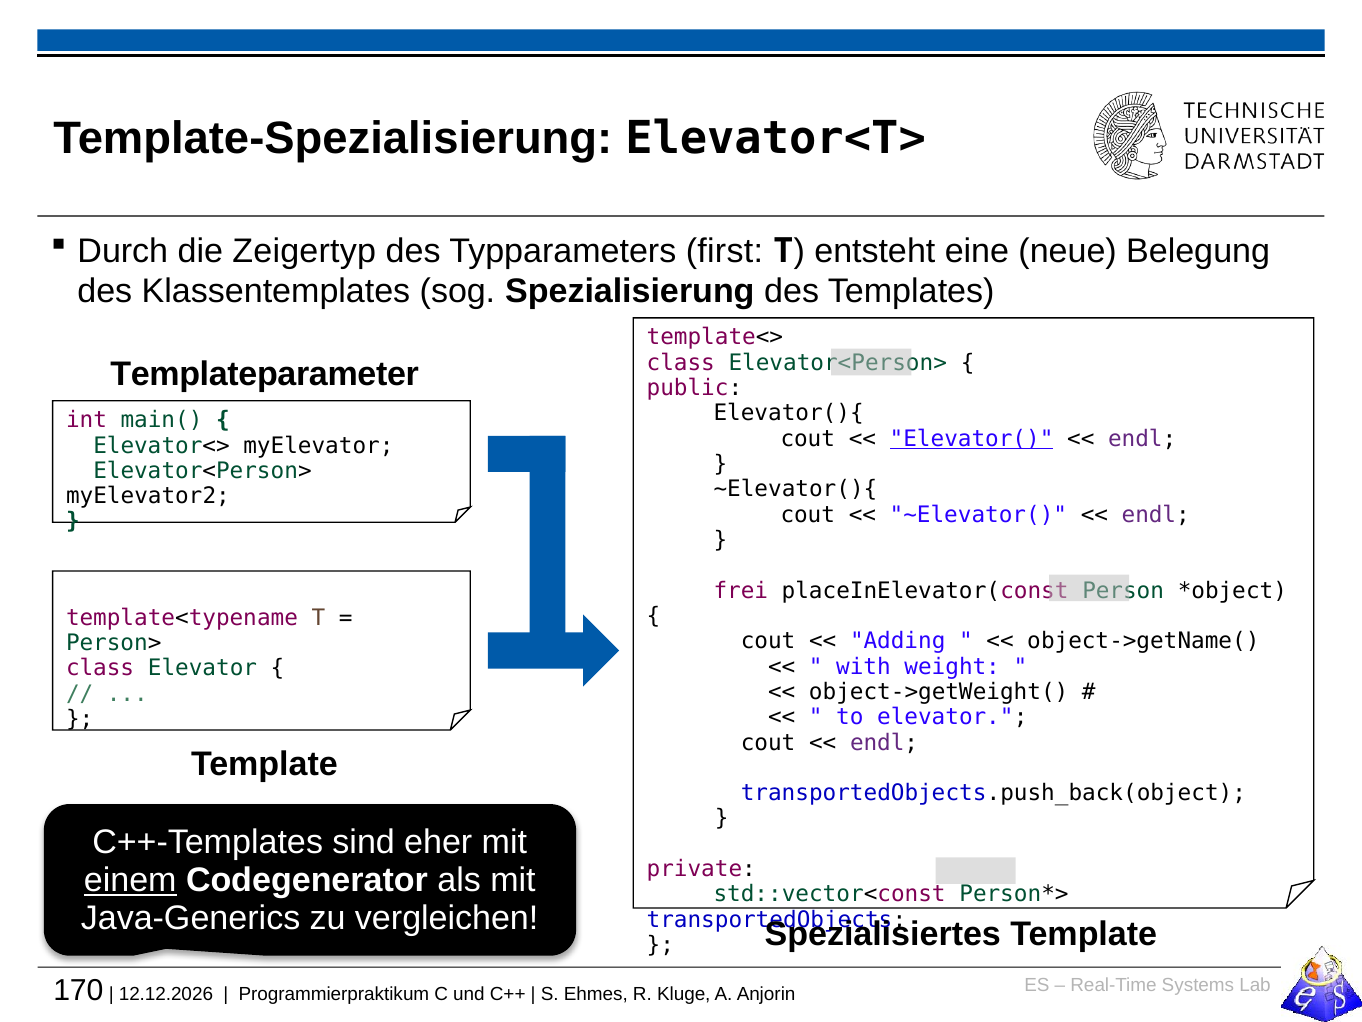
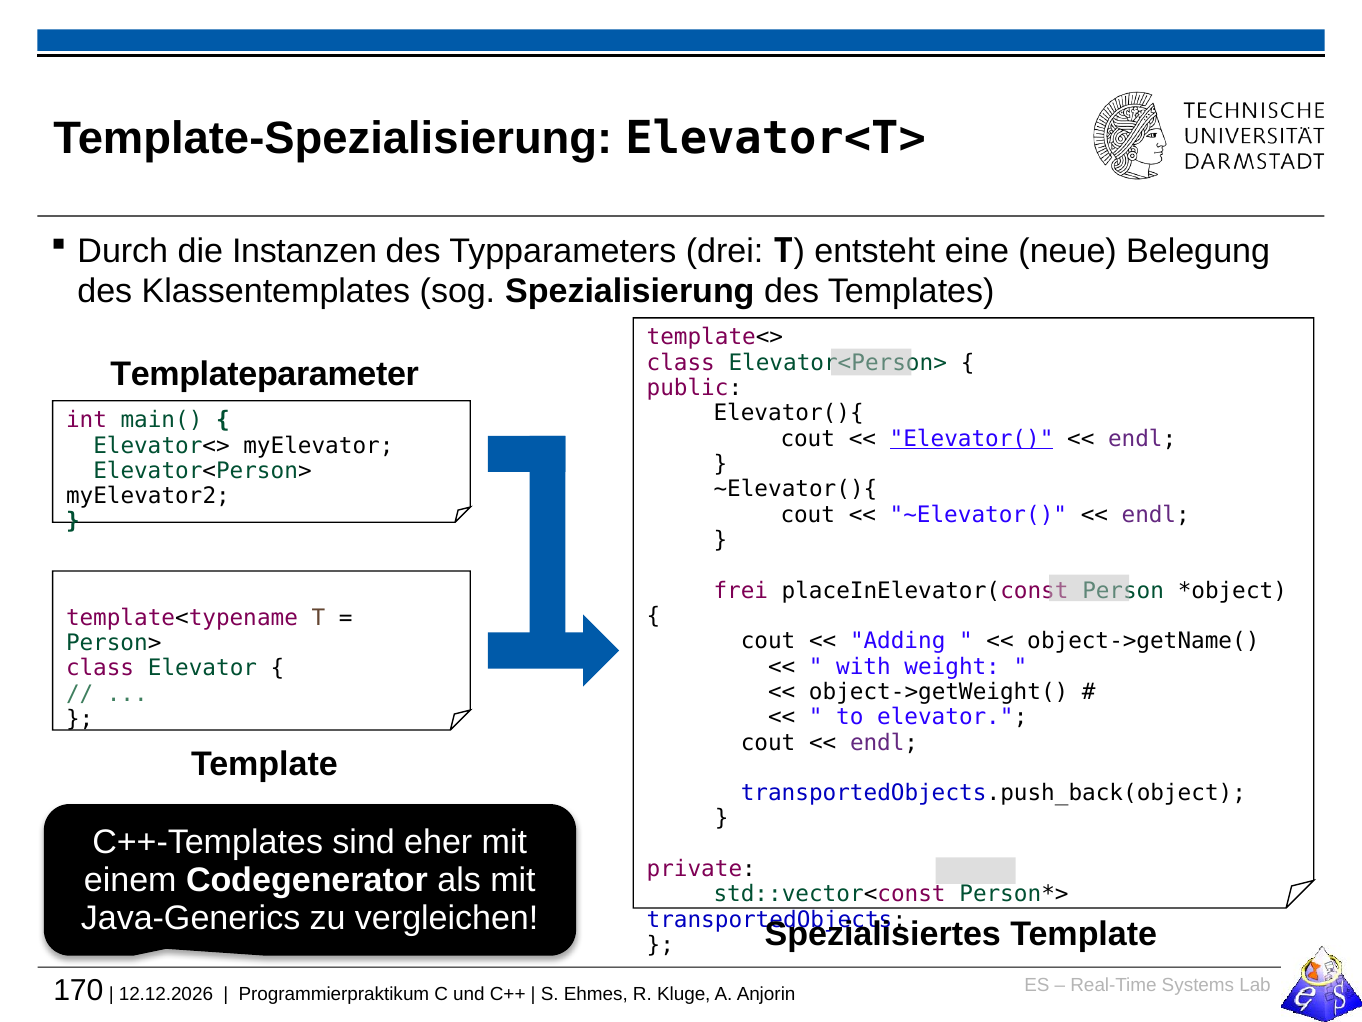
Zeigertyp: Zeigertyp -> Instanzen (305, 251)
first: first -> drei (725, 251)
einem underline: present -> none (130, 880)
